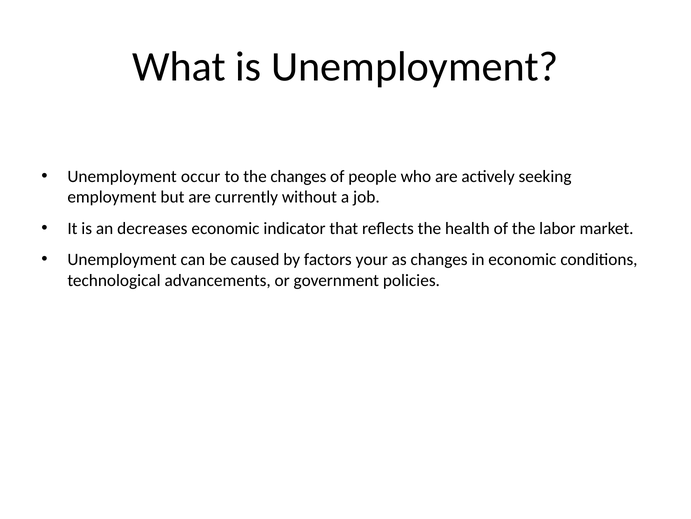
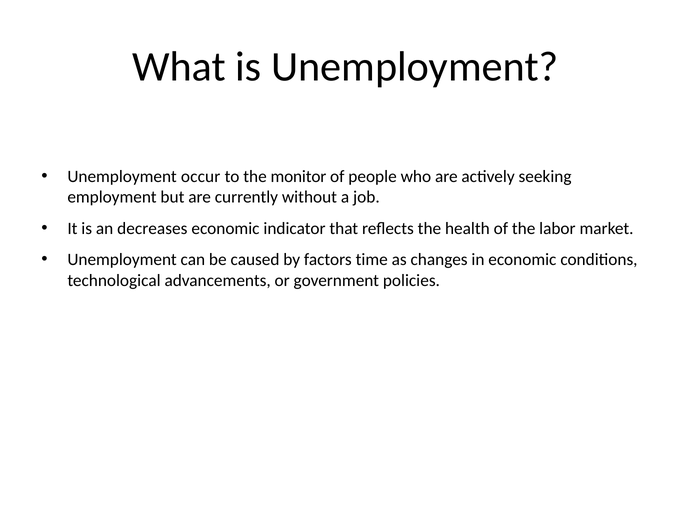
the changes: changes -> monitor (298, 176)
your: your -> time (372, 259)
